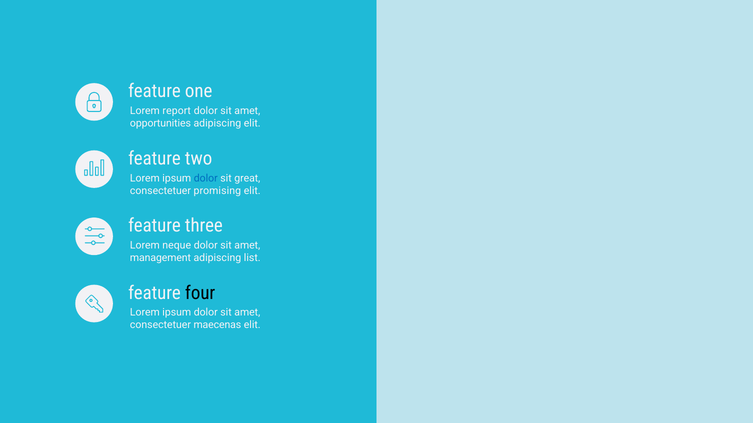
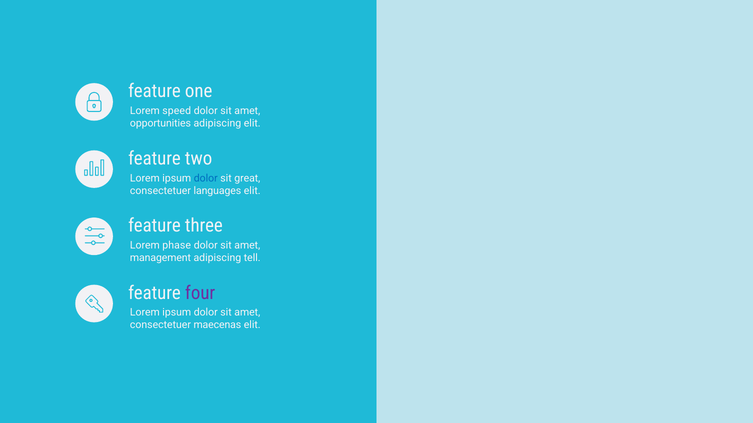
report: report -> speed (177, 111)
promising: promising -> languages (217, 191)
neque: neque -> phase (177, 246)
list: list -> tell (252, 258)
four colour: black -> purple (200, 293)
